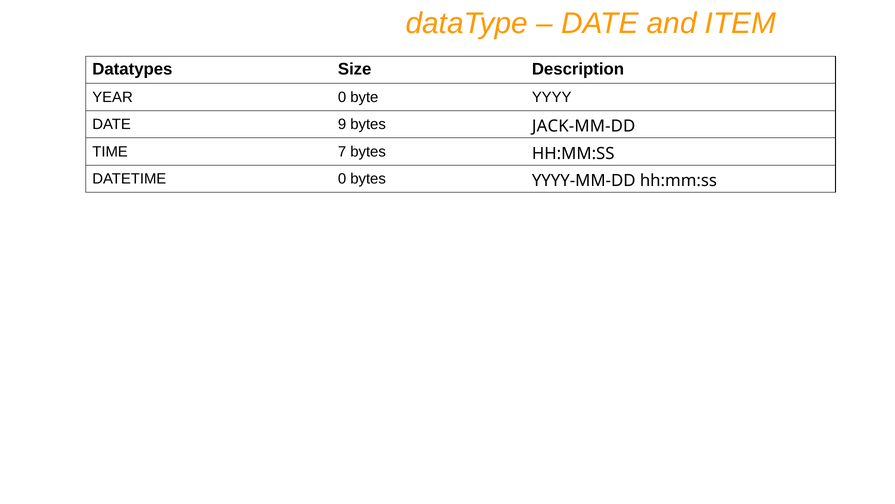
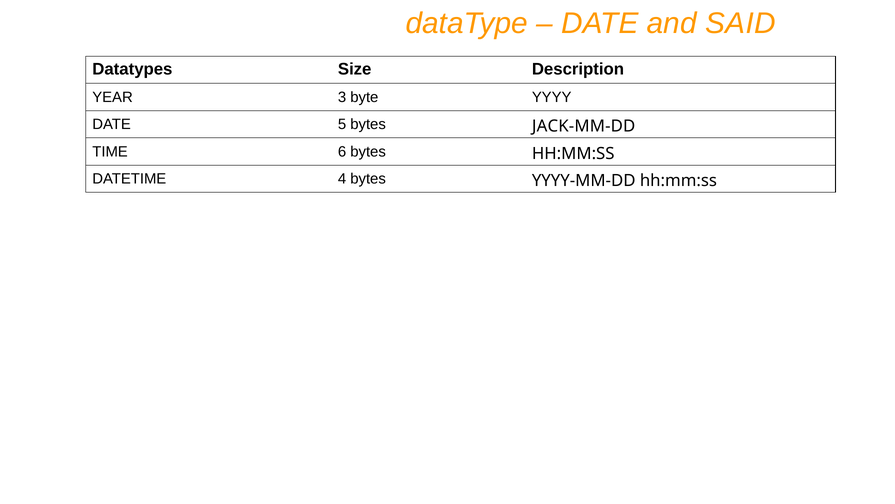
ITEM: ITEM -> SAID (740, 23)
YEAR 0: 0 -> 3 (342, 97)
9: 9 -> 5 (342, 124)
7: 7 -> 6 (342, 152)
DATETIME 0: 0 -> 4 (342, 179)
